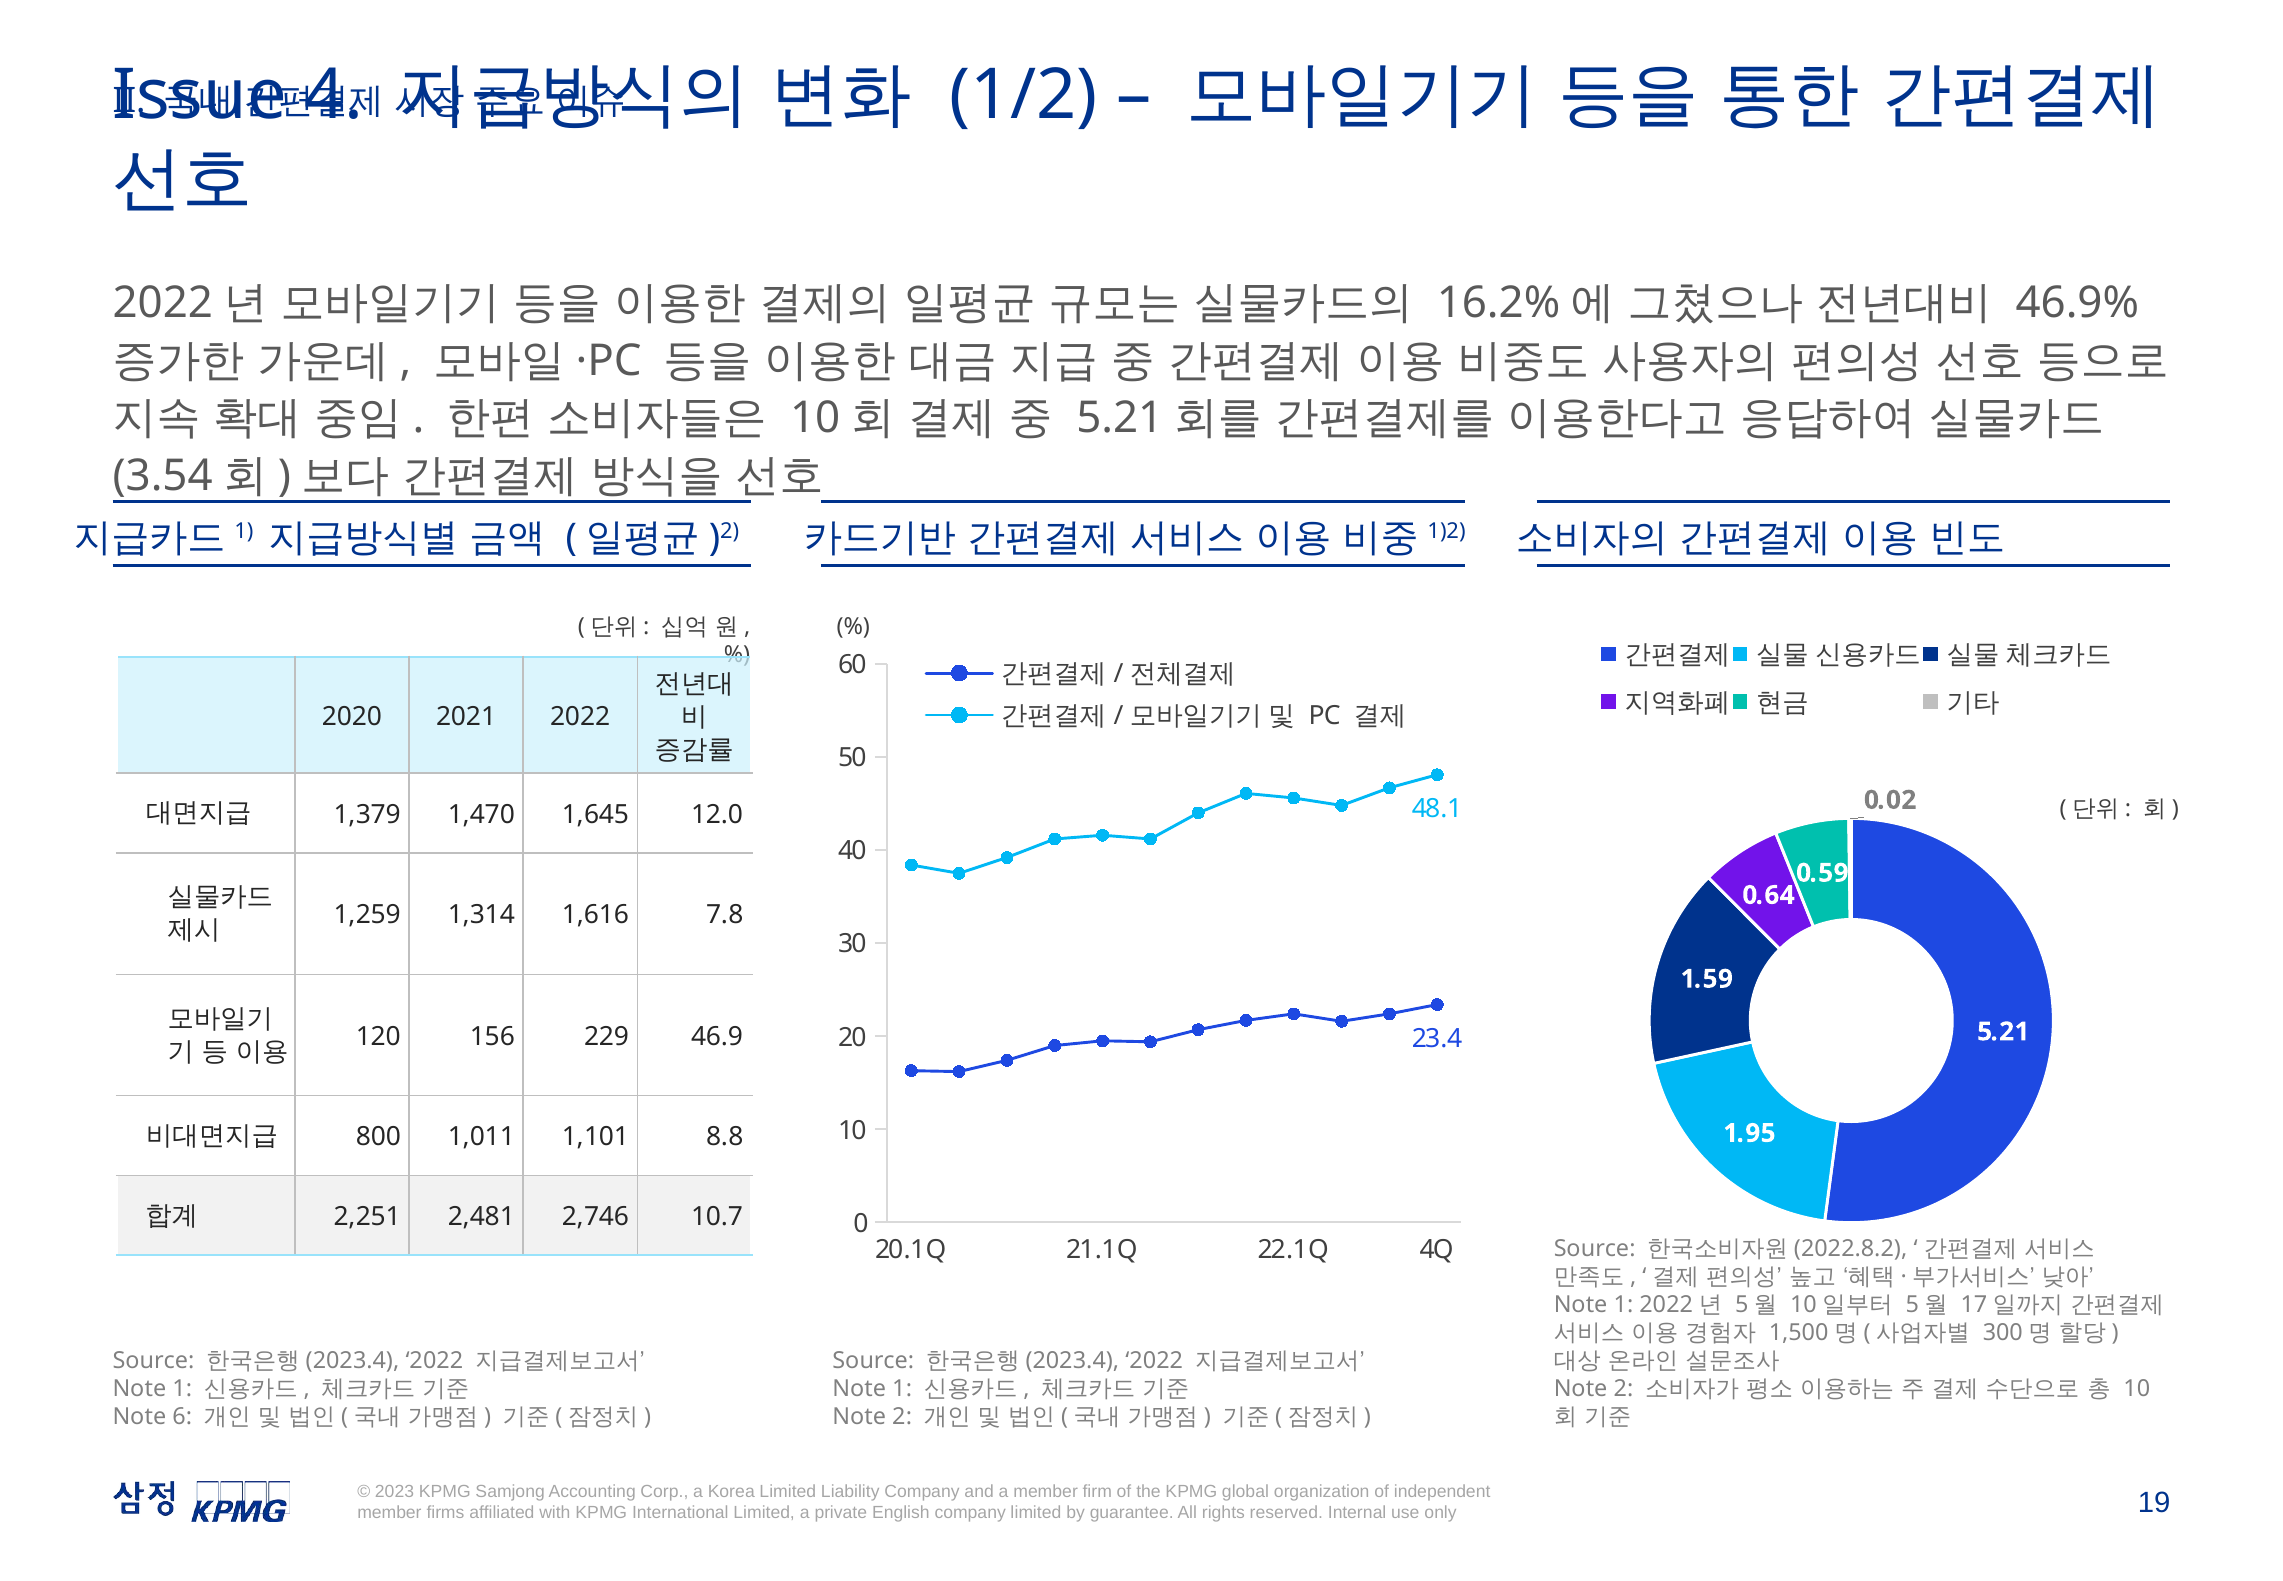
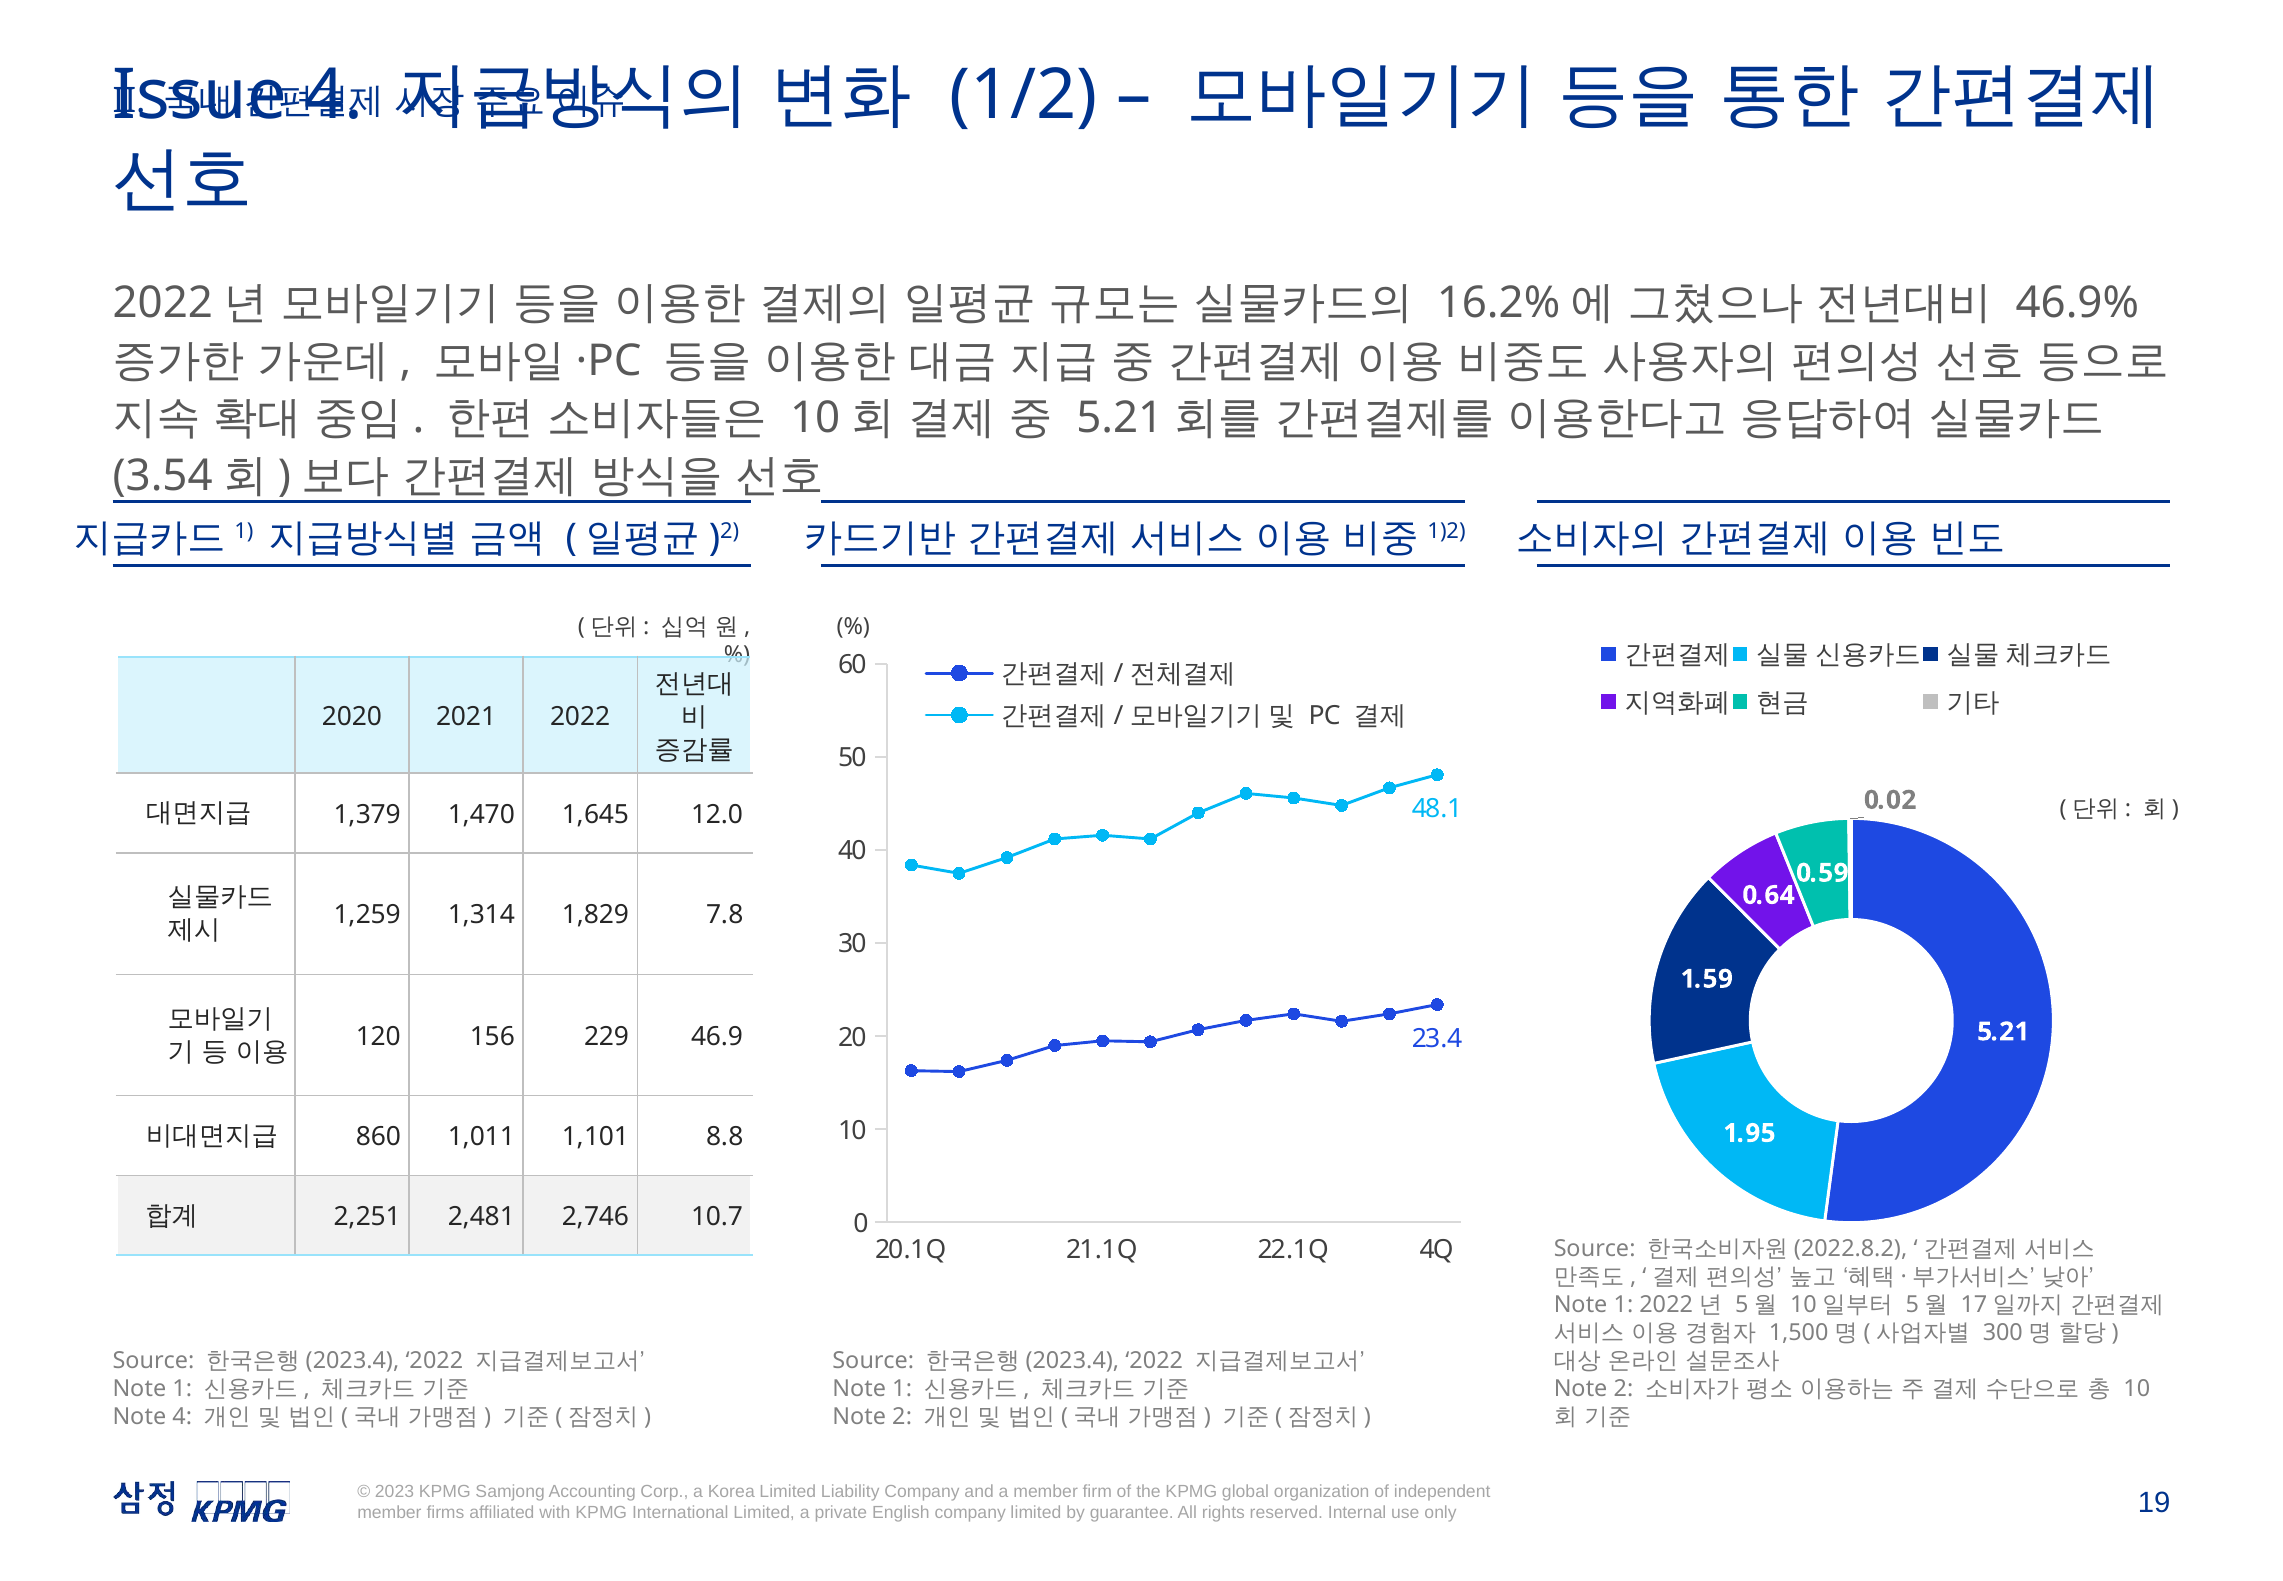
1,616: 1,616 -> 1,829 (595, 915)
800: 800 -> 860 (378, 1137)
Note 6: 6 -> 4 (182, 1417)
